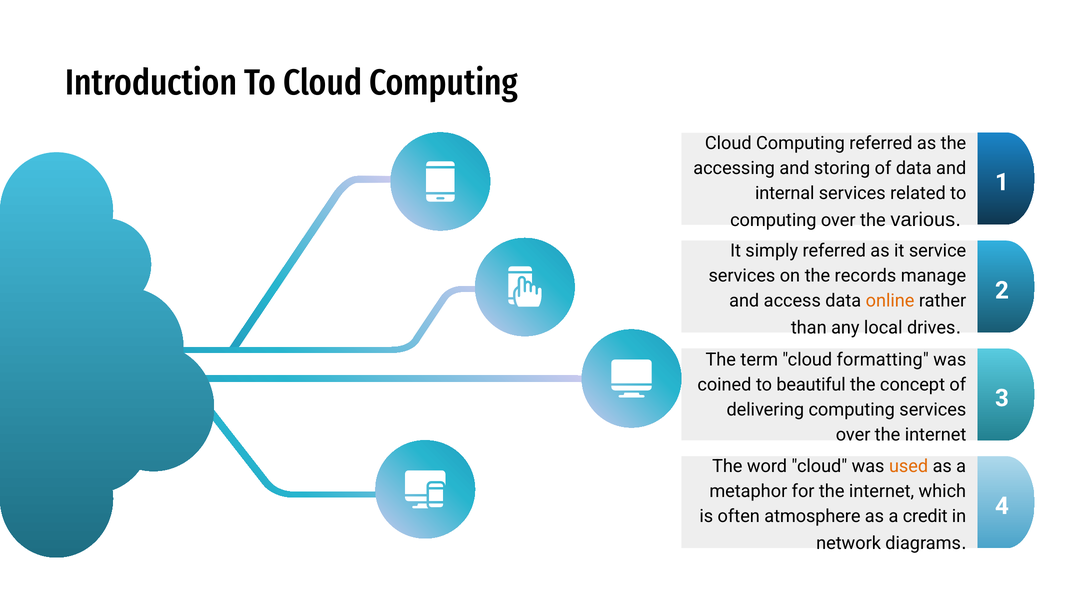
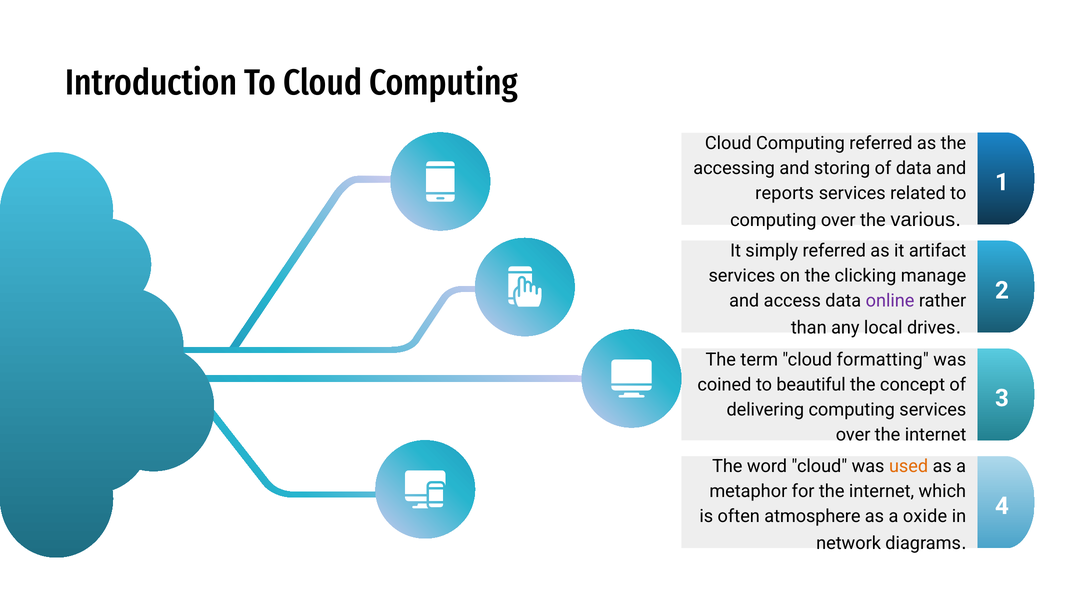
internal: internal -> reports (785, 193)
service: service -> artifact (938, 251)
records: records -> clicking (865, 276)
online colour: orange -> purple (890, 301)
credit: credit -> oxide (925, 516)
